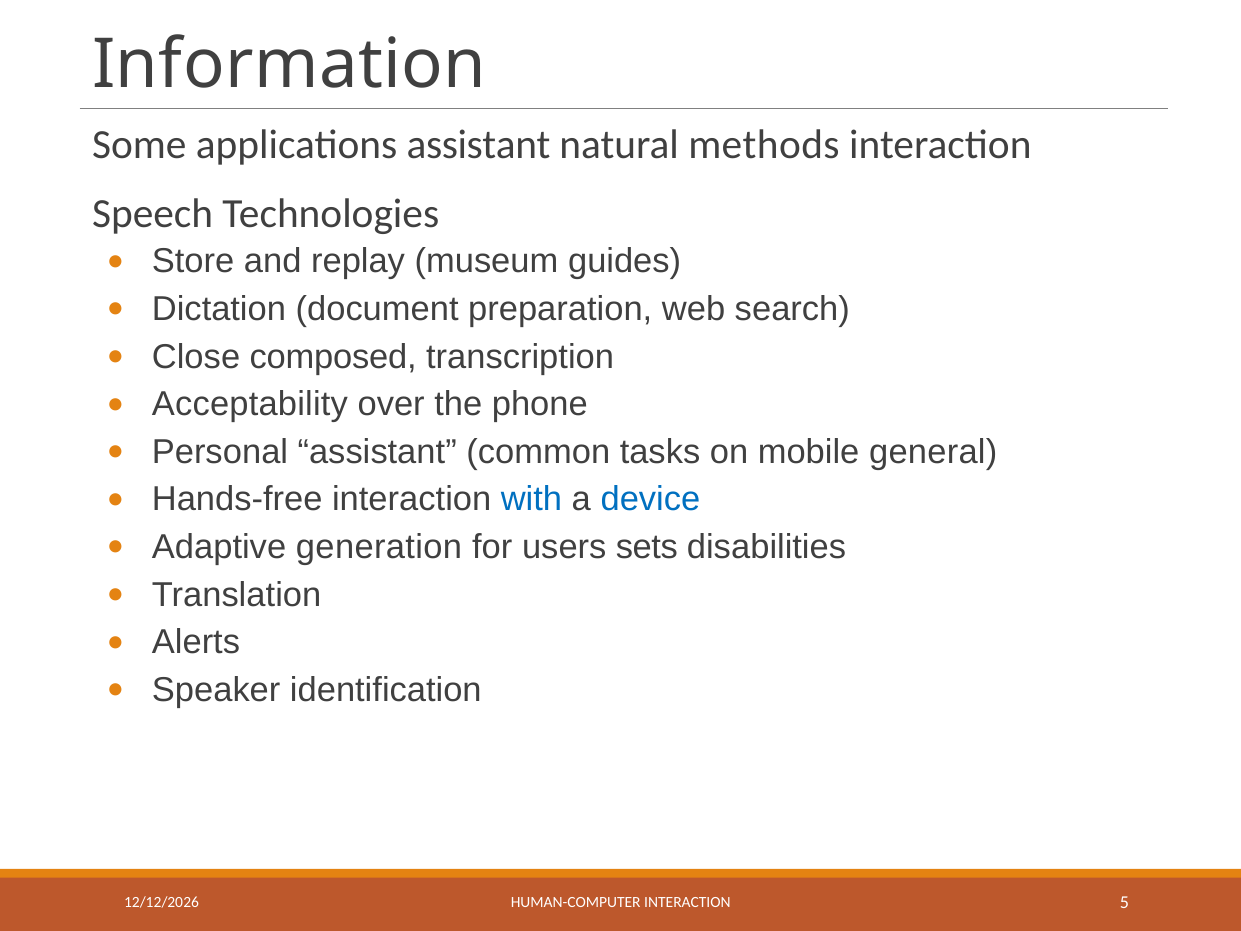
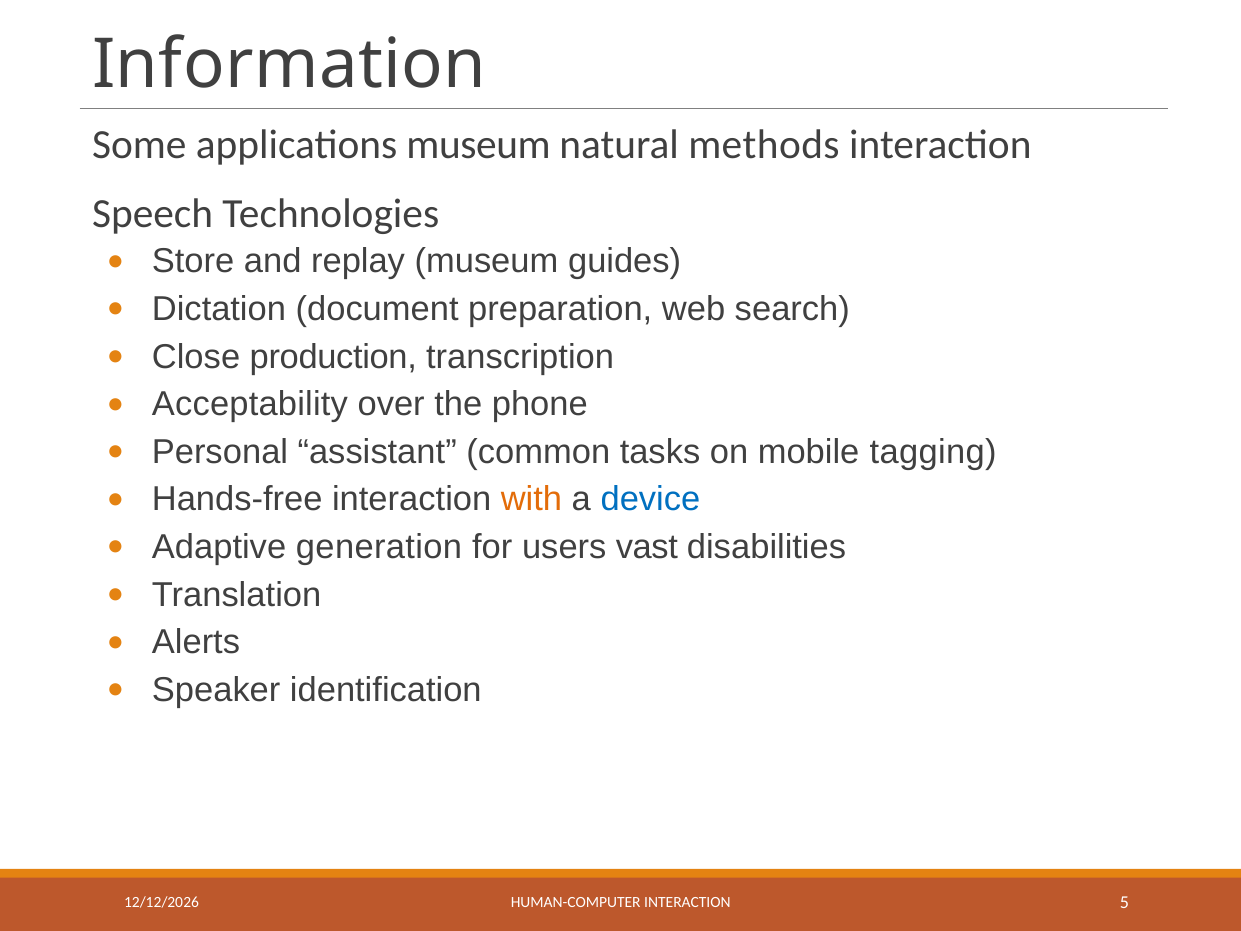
applications assistant: assistant -> museum (479, 145)
composed: composed -> production (333, 357)
general: general -> tagging (933, 452)
with colour: blue -> orange (532, 499)
sets: sets -> vast (647, 547)
